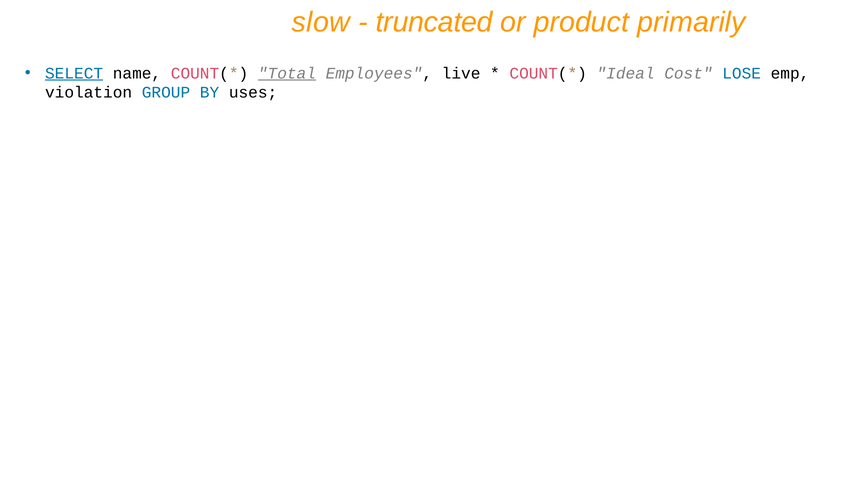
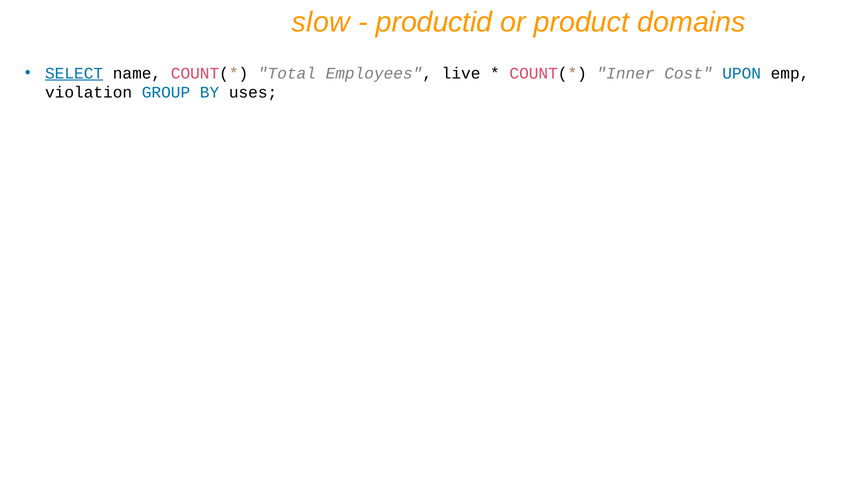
truncated: truncated -> productid (434, 22)
primarily: primarily -> domains (691, 22)
Total underline: present -> none (287, 73)
Ideal: Ideal -> Inner (626, 73)
LOSE: LOSE -> UPON (742, 73)
